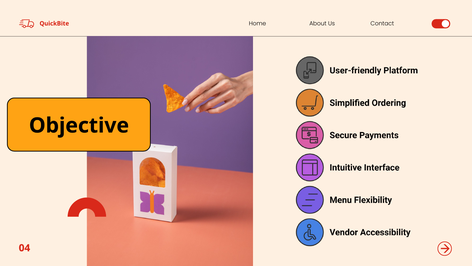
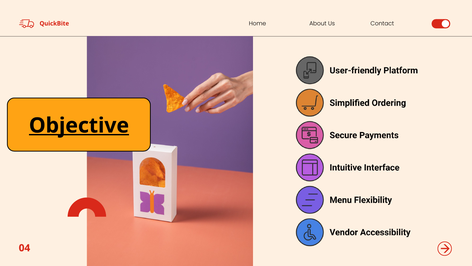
Objective underline: none -> present (79, 125)
